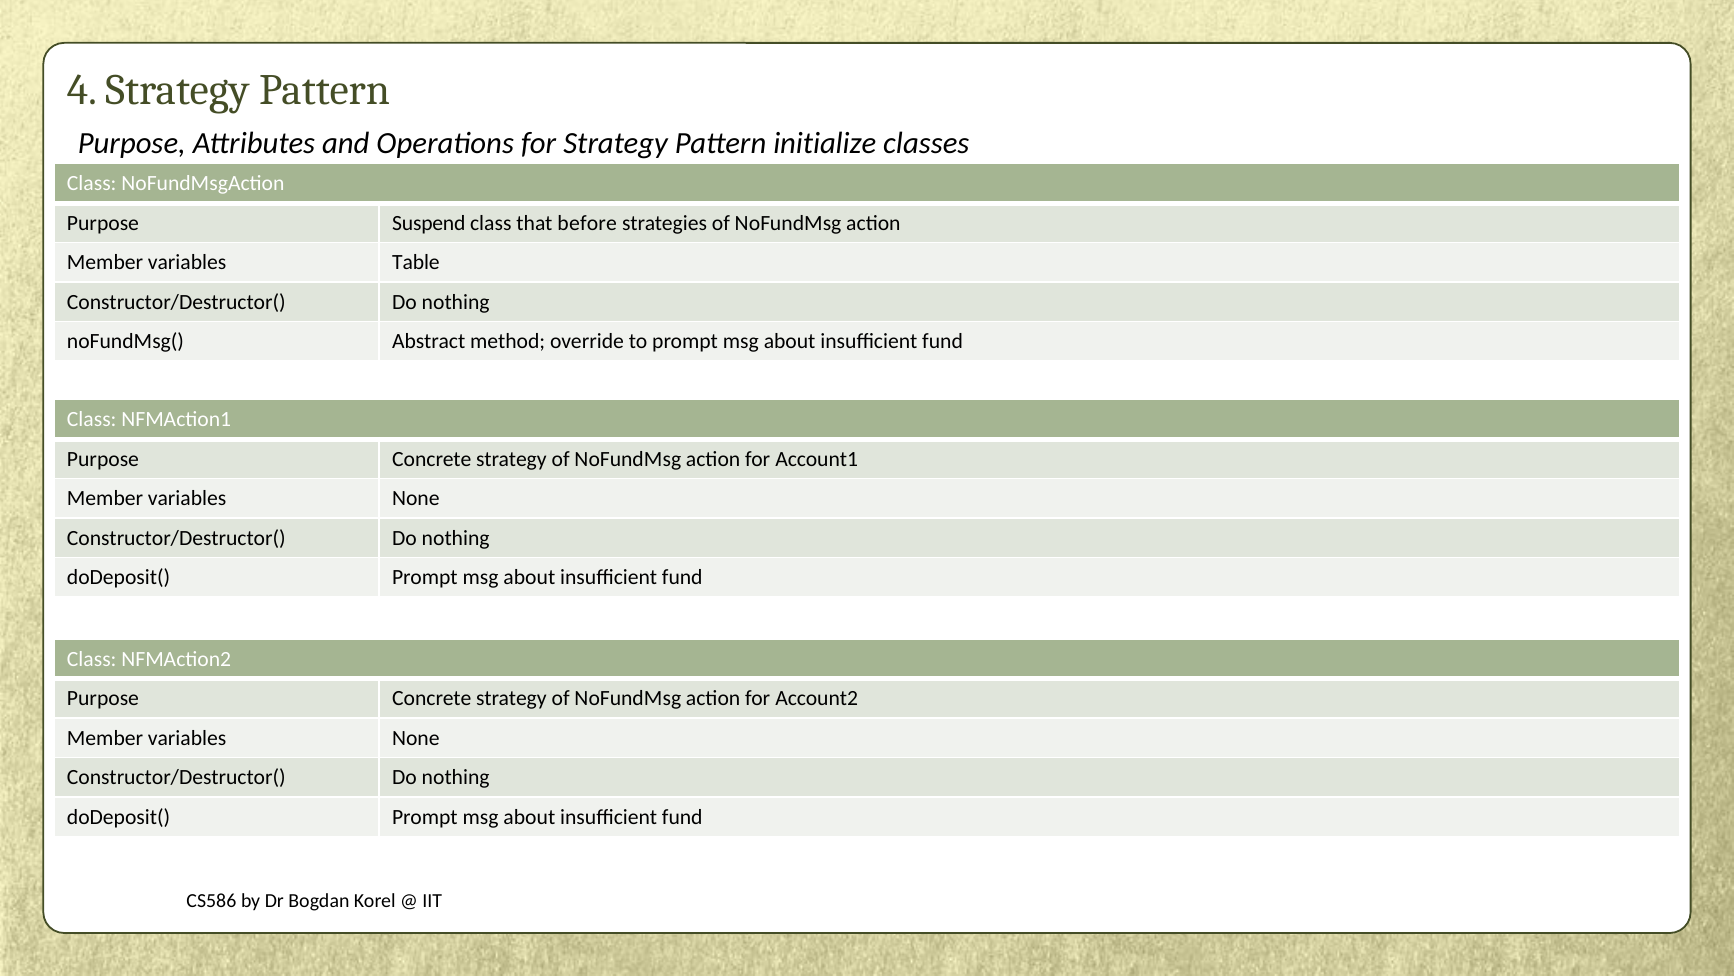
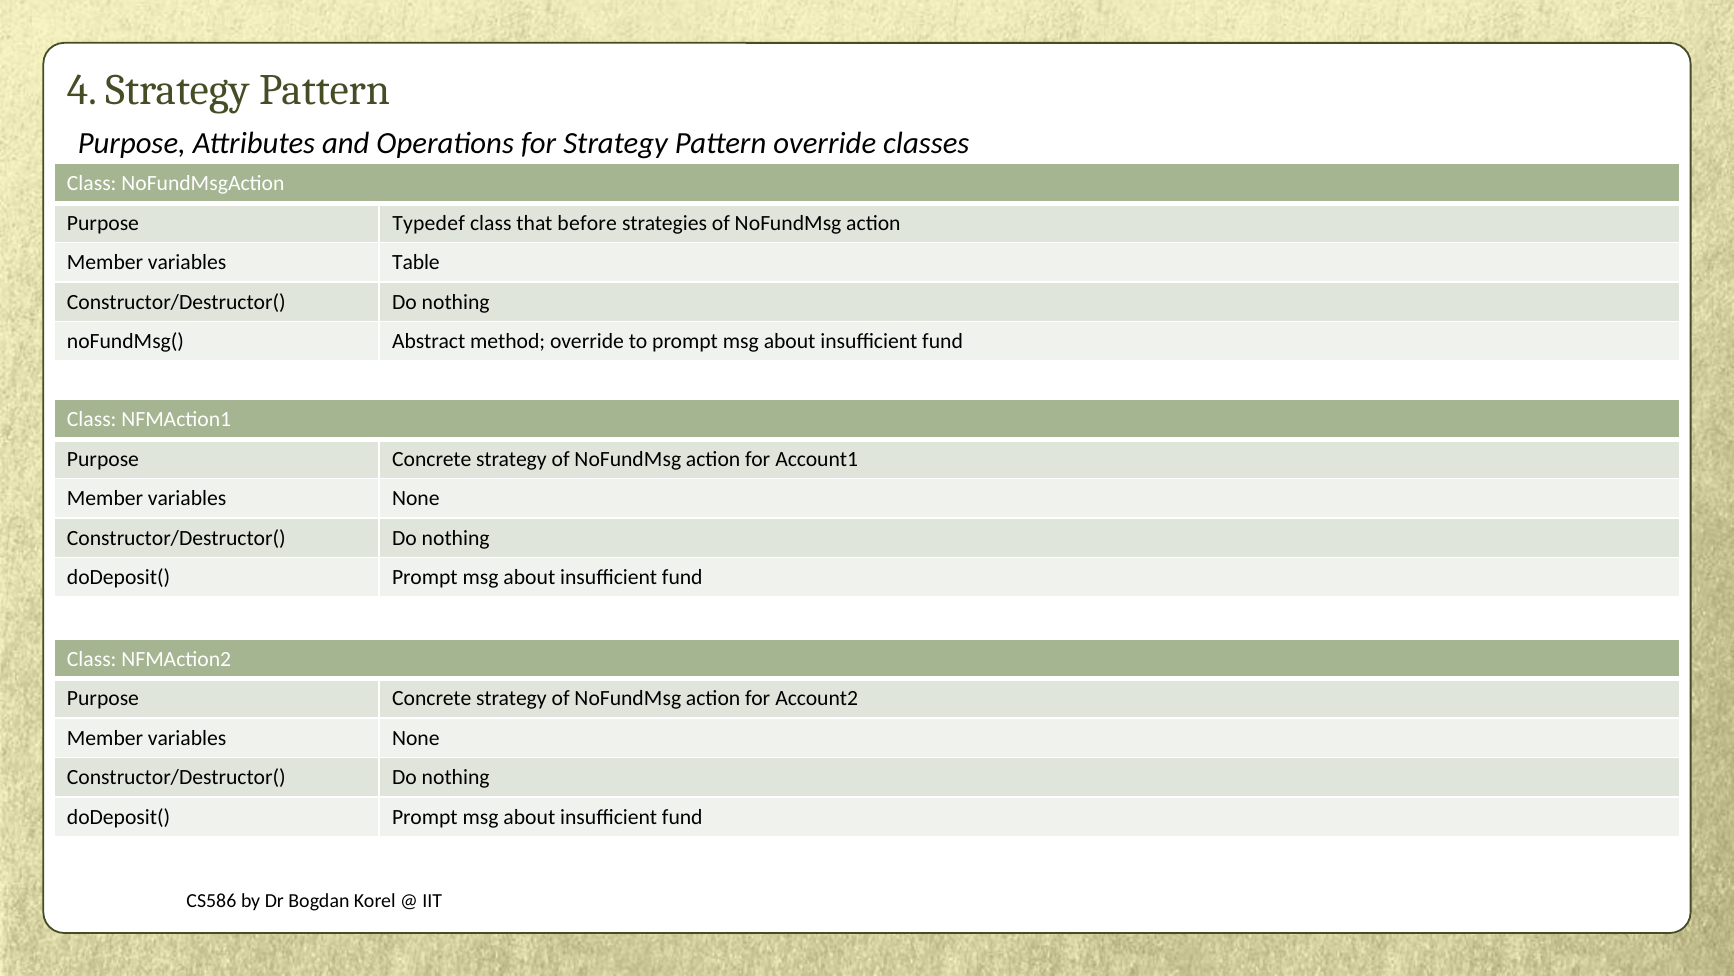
Pattern initialize: initialize -> override (825, 143)
Suspend: Suspend -> Typedef (429, 223)
